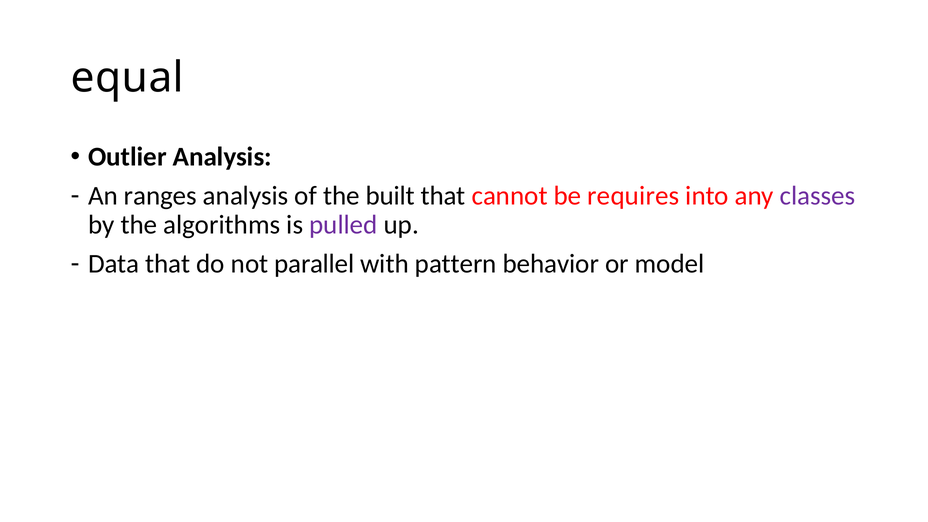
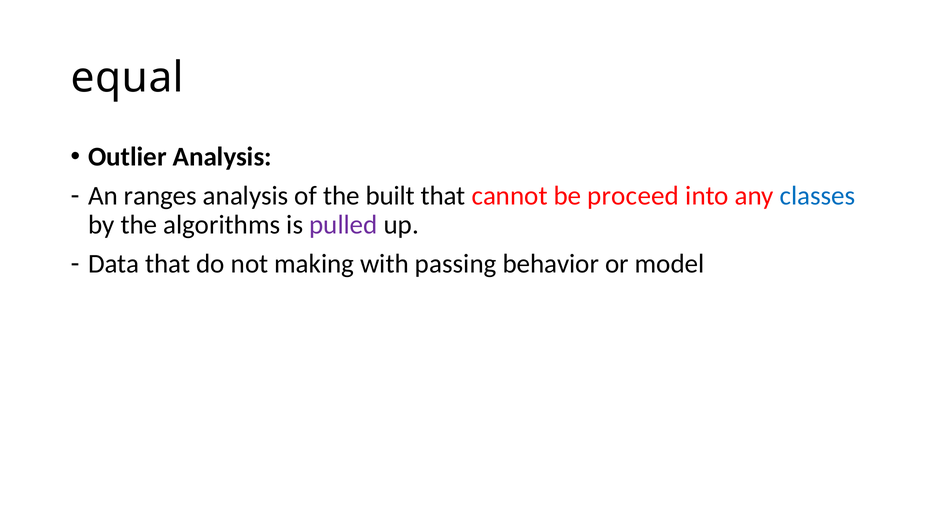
requires: requires -> proceed (633, 196)
classes colour: purple -> blue (818, 196)
parallel: parallel -> making (314, 264)
pattern: pattern -> passing (456, 264)
